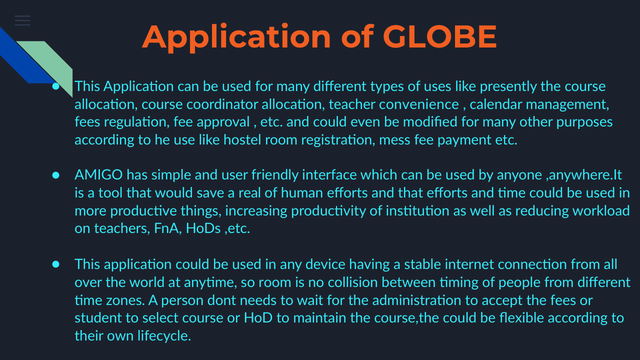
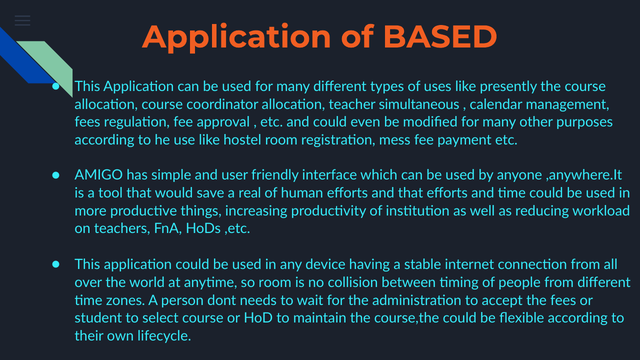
GLOBE: GLOBE -> BASED (440, 37)
convenience: convenience -> simultaneous (419, 104)
